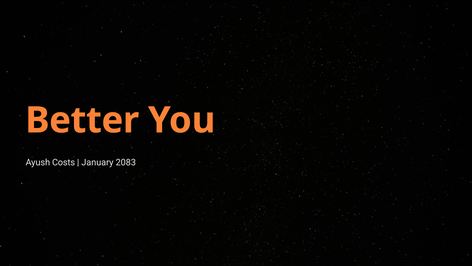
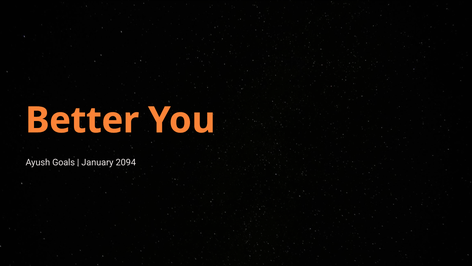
Costs: Costs -> Goals (64, 162)
2083: 2083 -> 2094 (126, 162)
